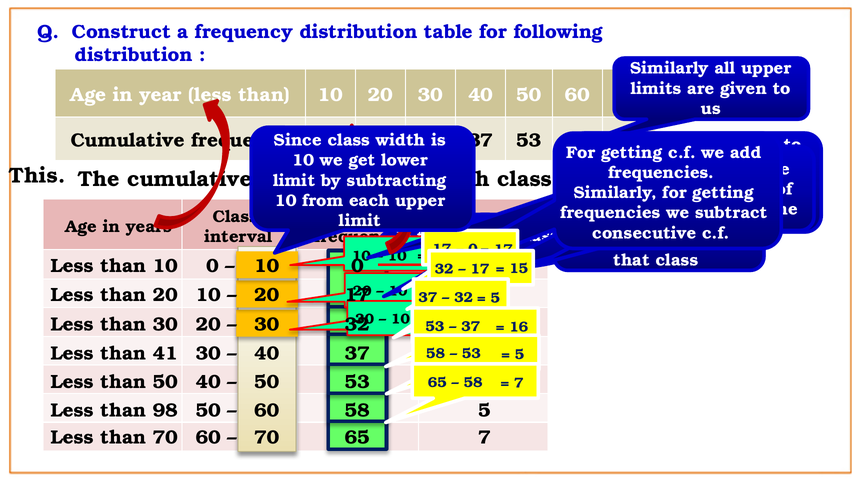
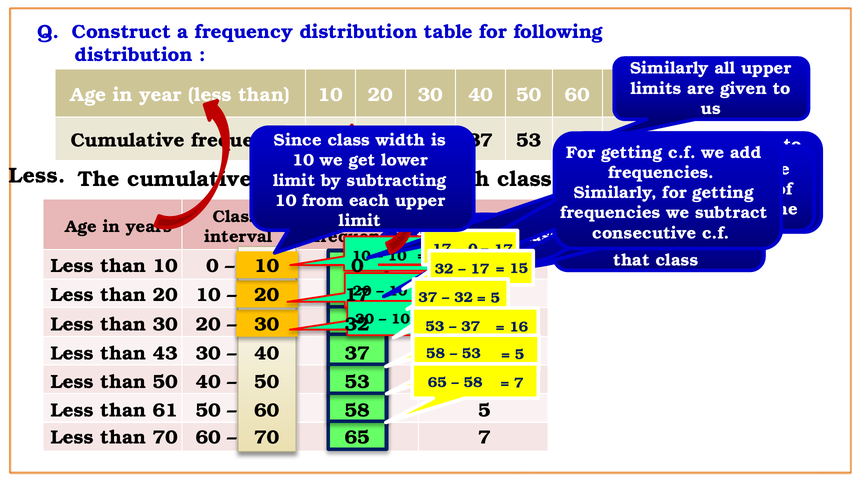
This: This -> Less (37, 176)
41: 41 -> 43 (165, 354)
98: 98 -> 61 (165, 411)
